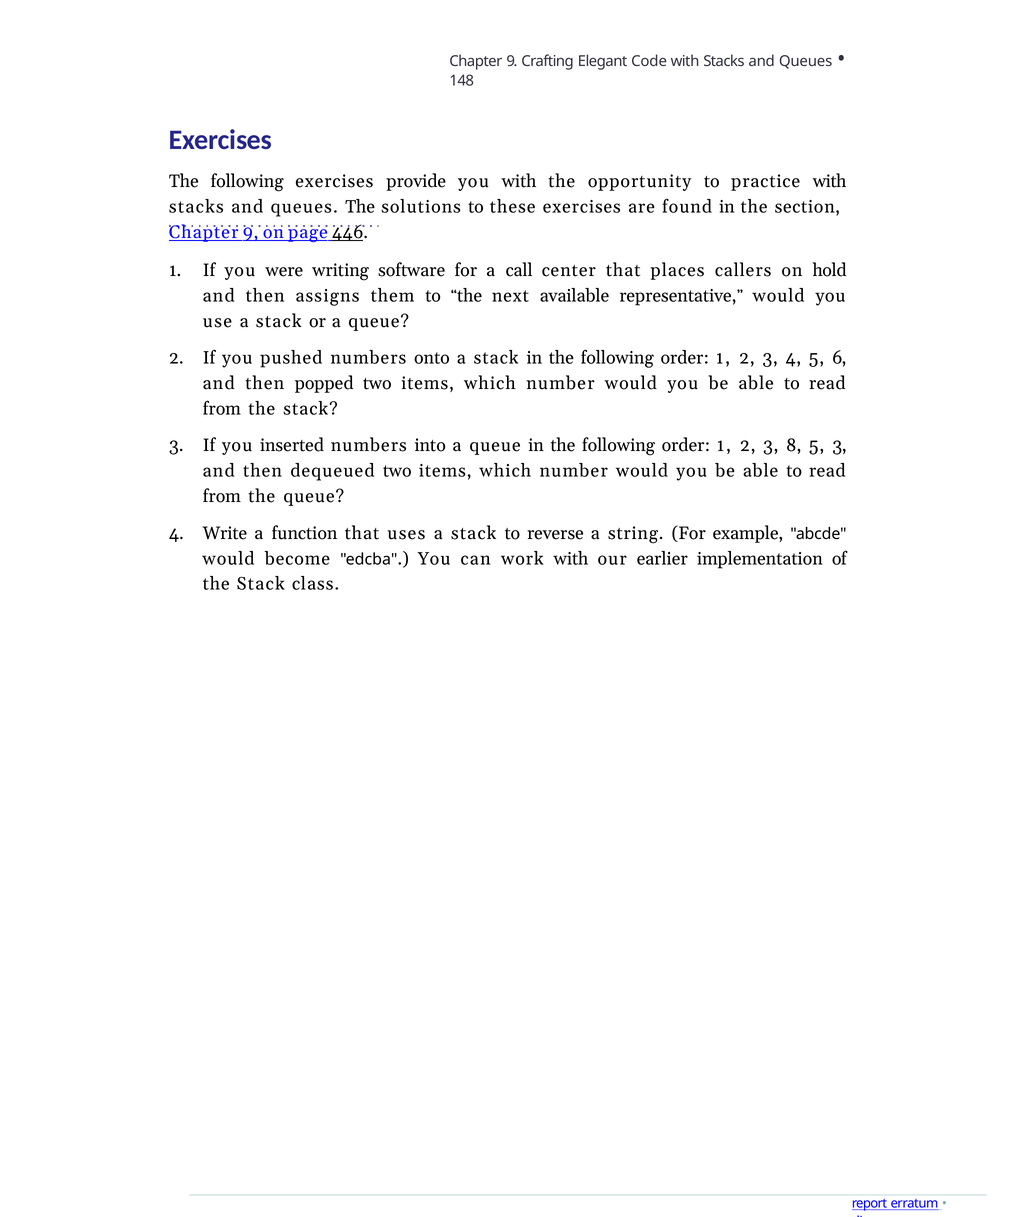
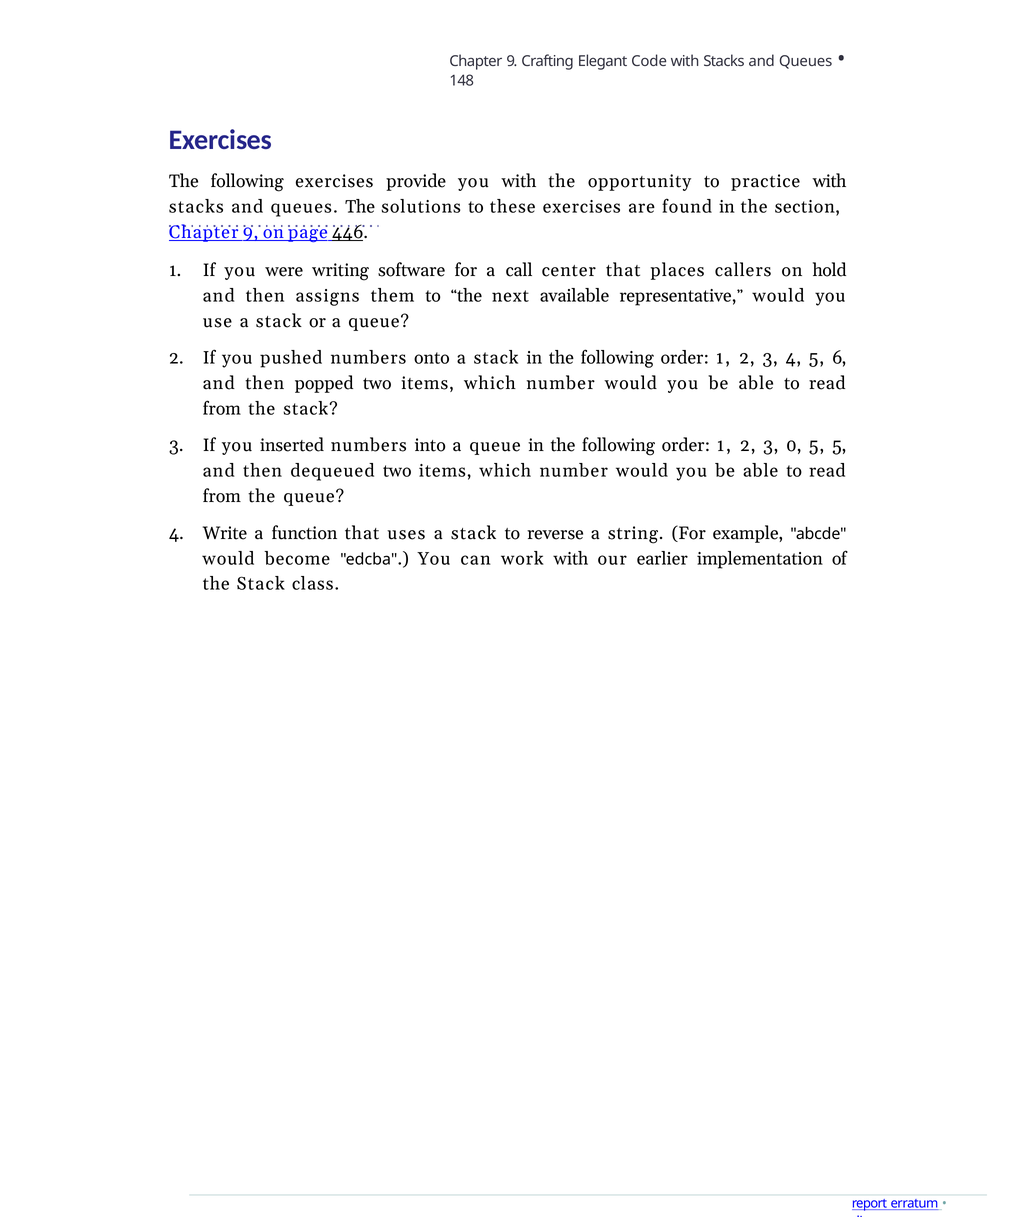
8: 8 -> 0 (794, 445)
5 3: 3 -> 5 (839, 445)
